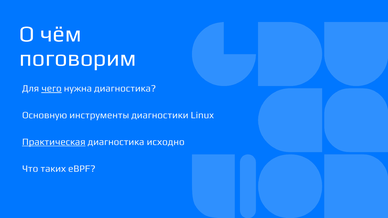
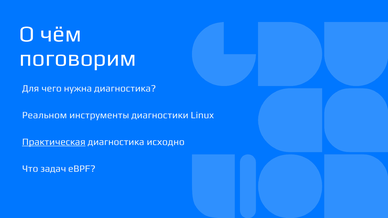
чего underline: present -> none (51, 89)
Основную: Основную -> Реальном (45, 115)
таких: таких -> задач (53, 169)
